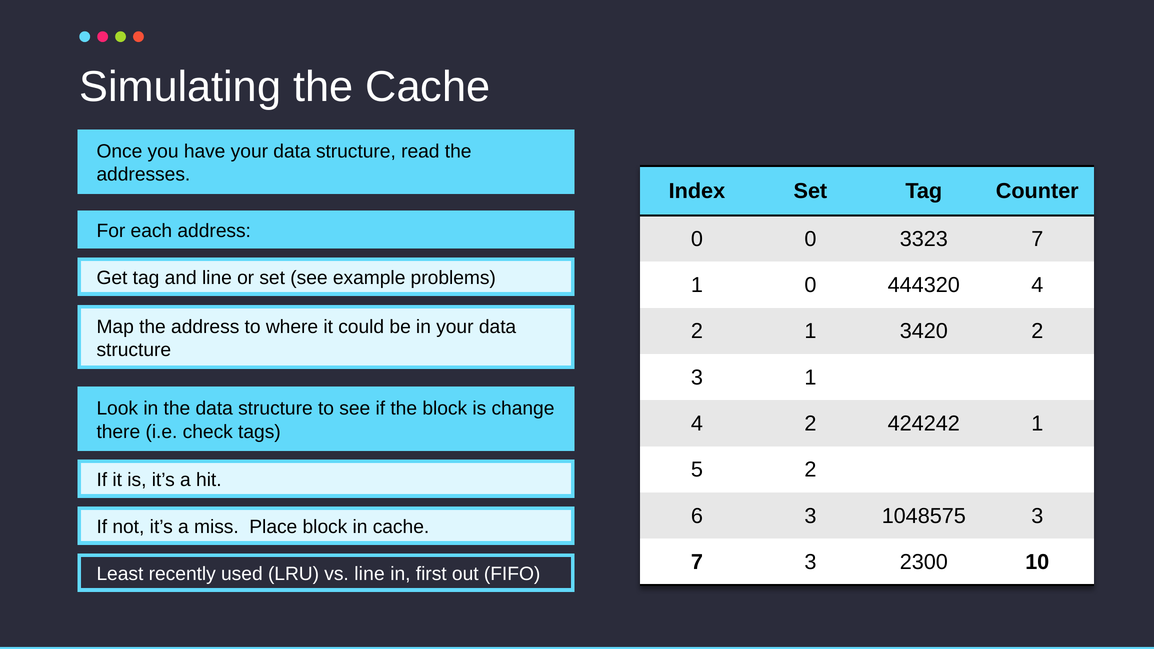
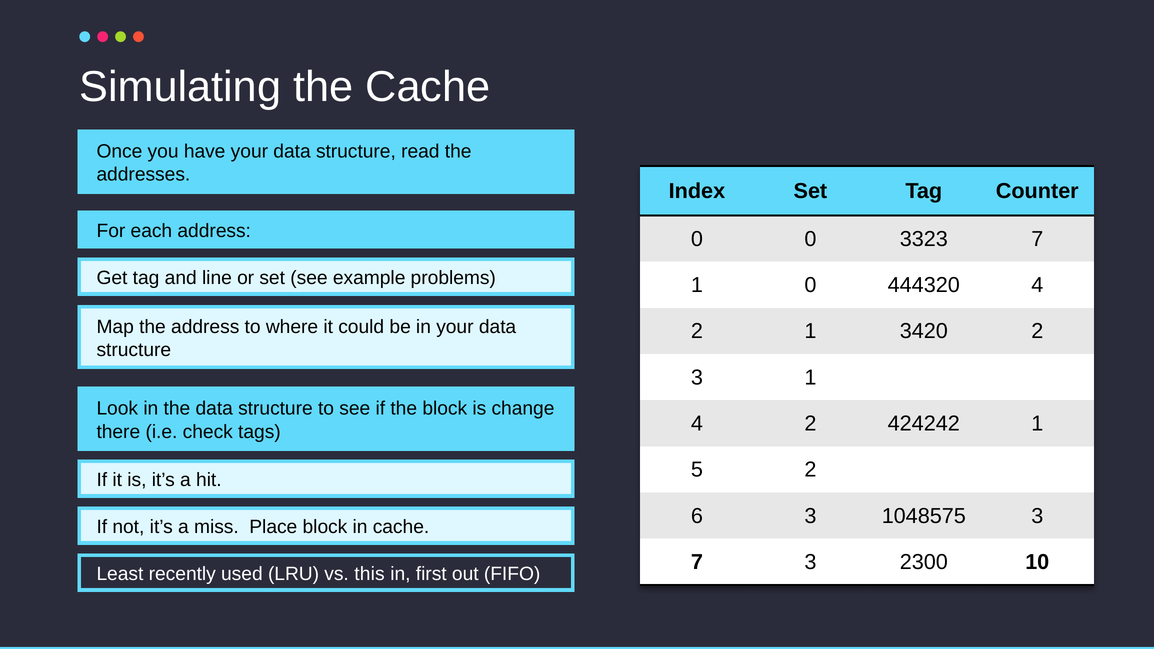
vs line: line -> this (369, 574)
